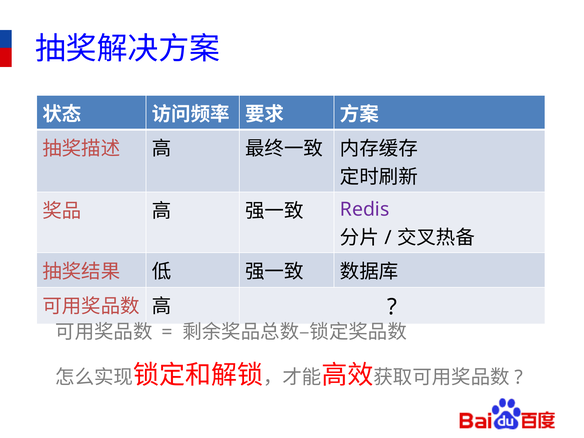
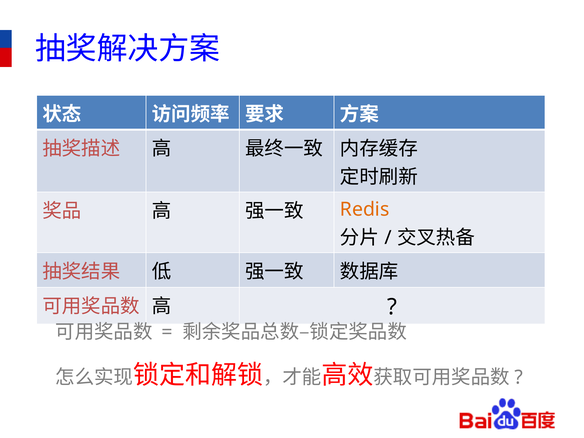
Redis colour: purple -> orange (365, 209)
